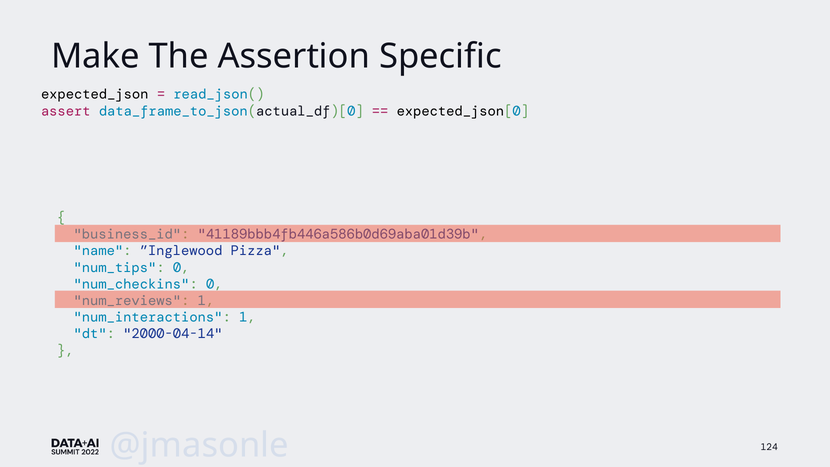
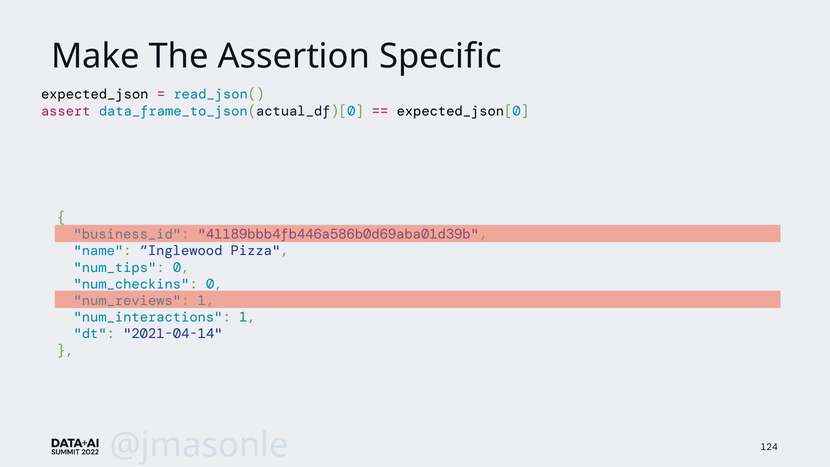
2000-04-14: 2000-04-14 -> 2021-04-14 (173, 334)
